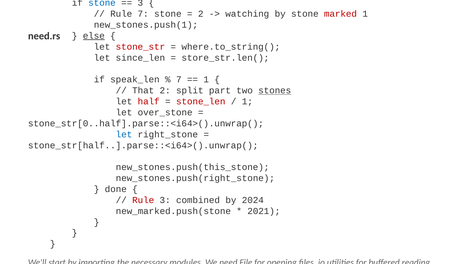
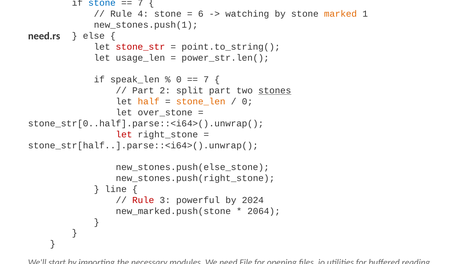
3: 3 -> 7 (140, 3)
Rule 7: 7 -> 4 (143, 14)
2: 2 -> 6 (201, 14)
marked colour: red -> orange (340, 14)
else underline: present -> none (94, 36)
where.to_string(: where.to_string( -> point.to_string( (231, 47)
since_len: since_len -> usage_len (140, 58)
store_str.len(: store_str.len( -> power_str.len( (225, 58)
7: 7 -> 0 (179, 80)
1: 1 -> 7 (206, 80)
That: That -> Part (143, 90)
half colour: red -> orange (149, 101)
stone_len colour: red -> orange (201, 101)
1: 1 -> 0 (247, 101)
let colour: blue -> red (124, 134)
new_stones.push(this_stone: new_stones.push(this_stone -> new_stones.push(else_stone (193, 167)
done: done -> line (116, 189)
combined: combined -> powerful (198, 200)
2021: 2021 -> 2064 (264, 211)
